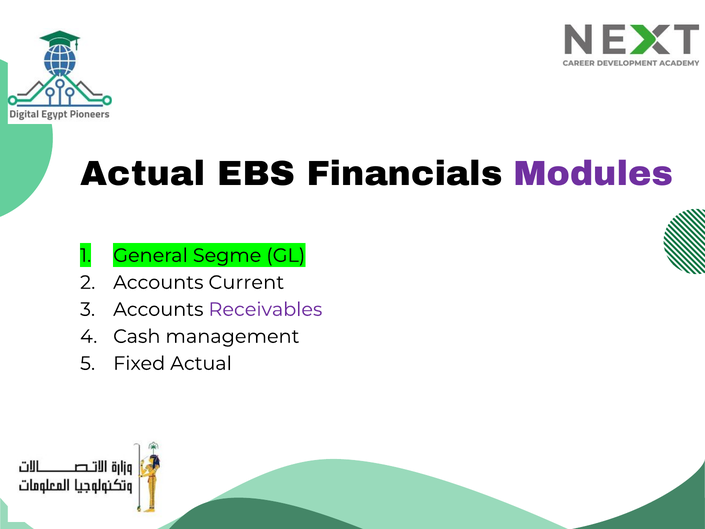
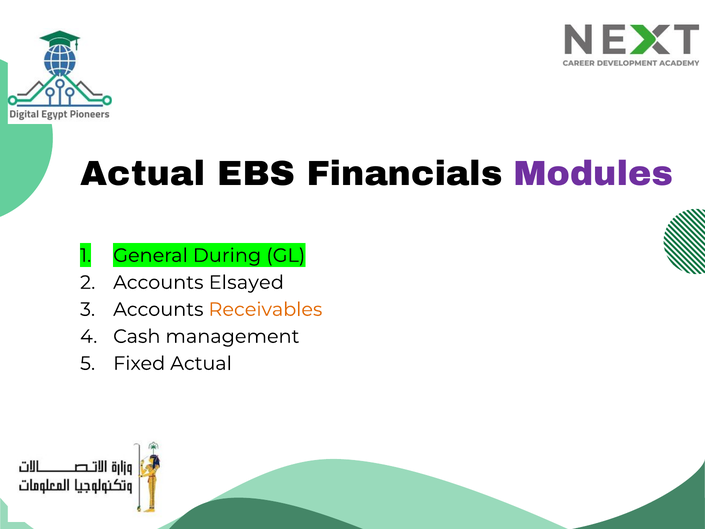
Segme: Segme -> During (227, 255)
Current: Current -> Elsayed (246, 282)
Receivables colour: purple -> orange (265, 309)
